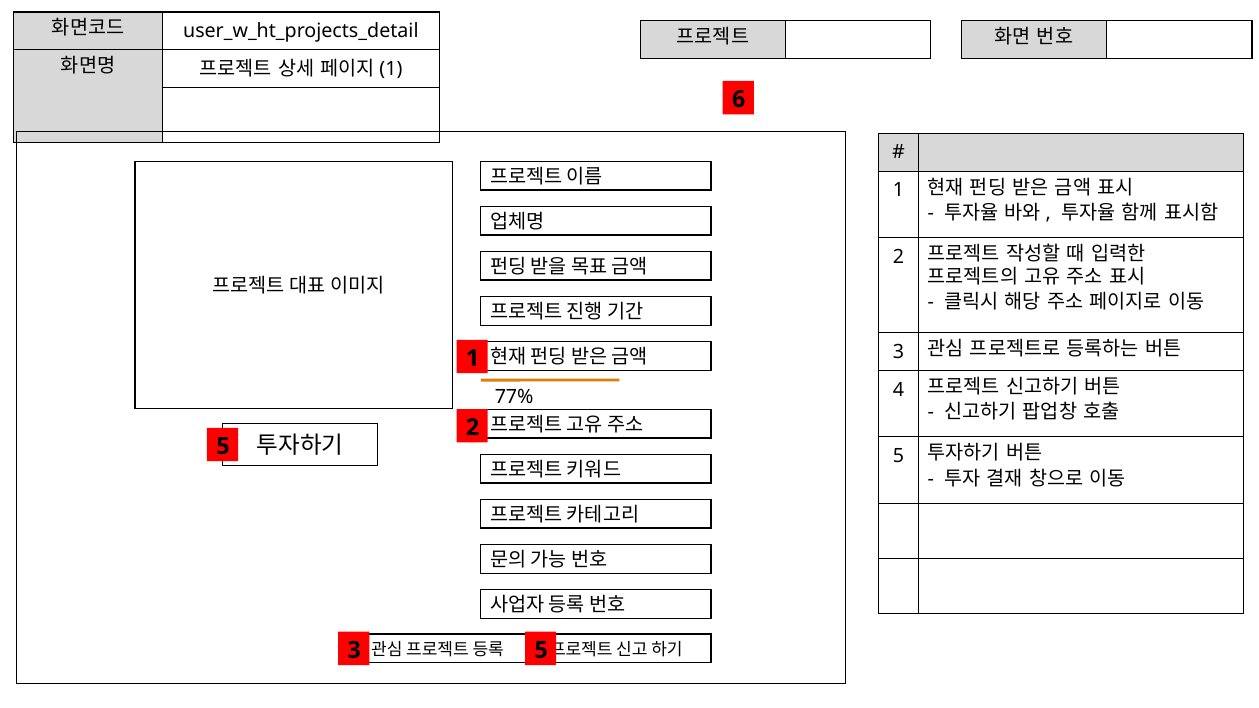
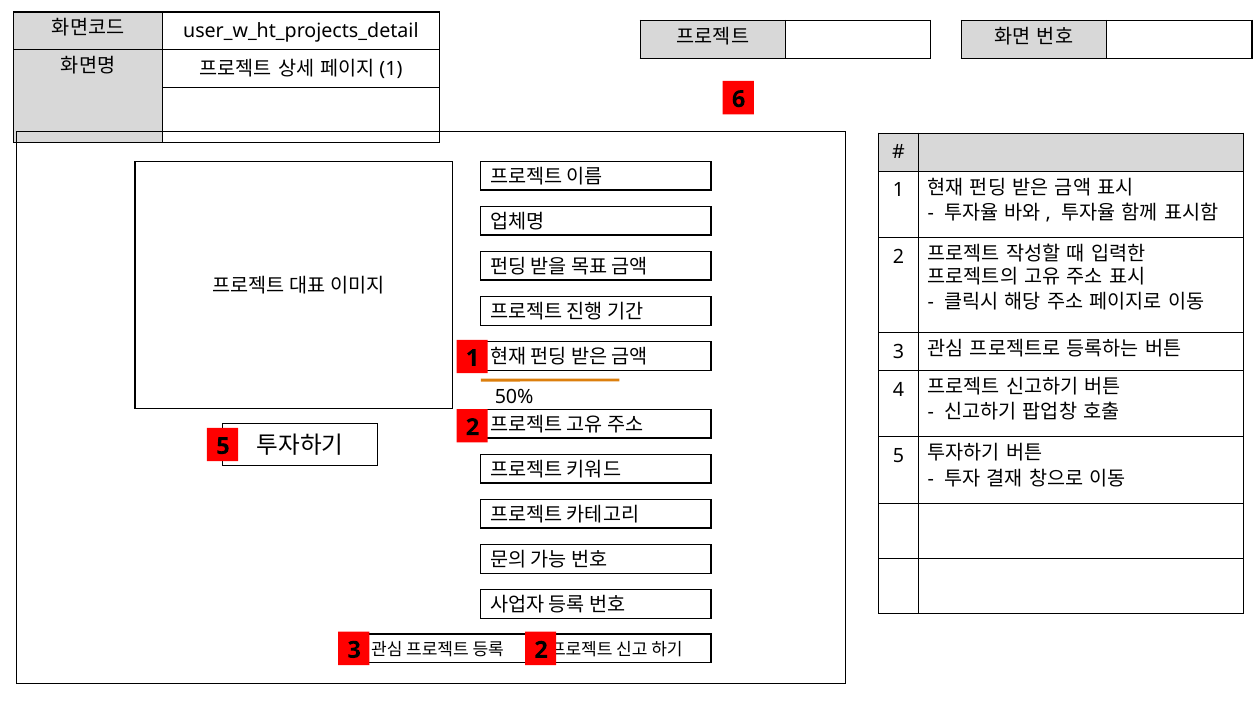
77%: 77% -> 50% (514, 397)
3 5: 5 -> 2 (541, 650)
